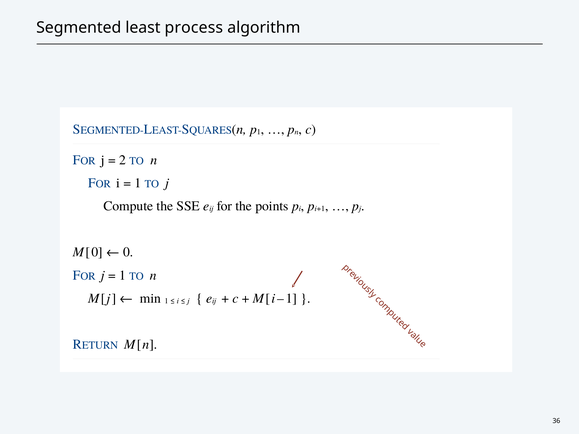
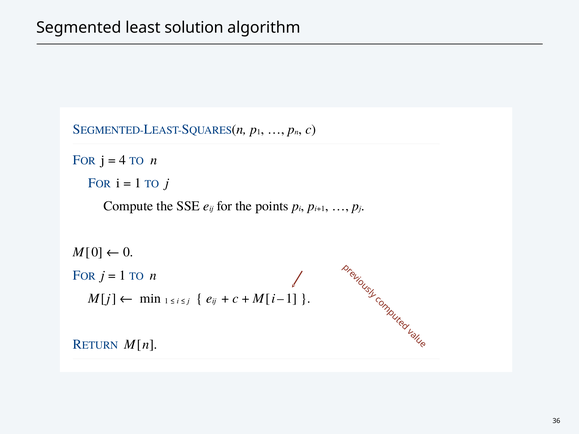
process: process -> solution (194, 28)
2: 2 -> 4 (123, 160)
